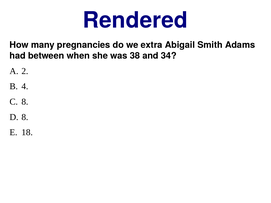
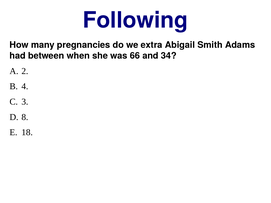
Rendered: Rendered -> Following (135, 20)
38: 38 -> 66 (135, 56)
8: 8 -> 3 (25, 102)
